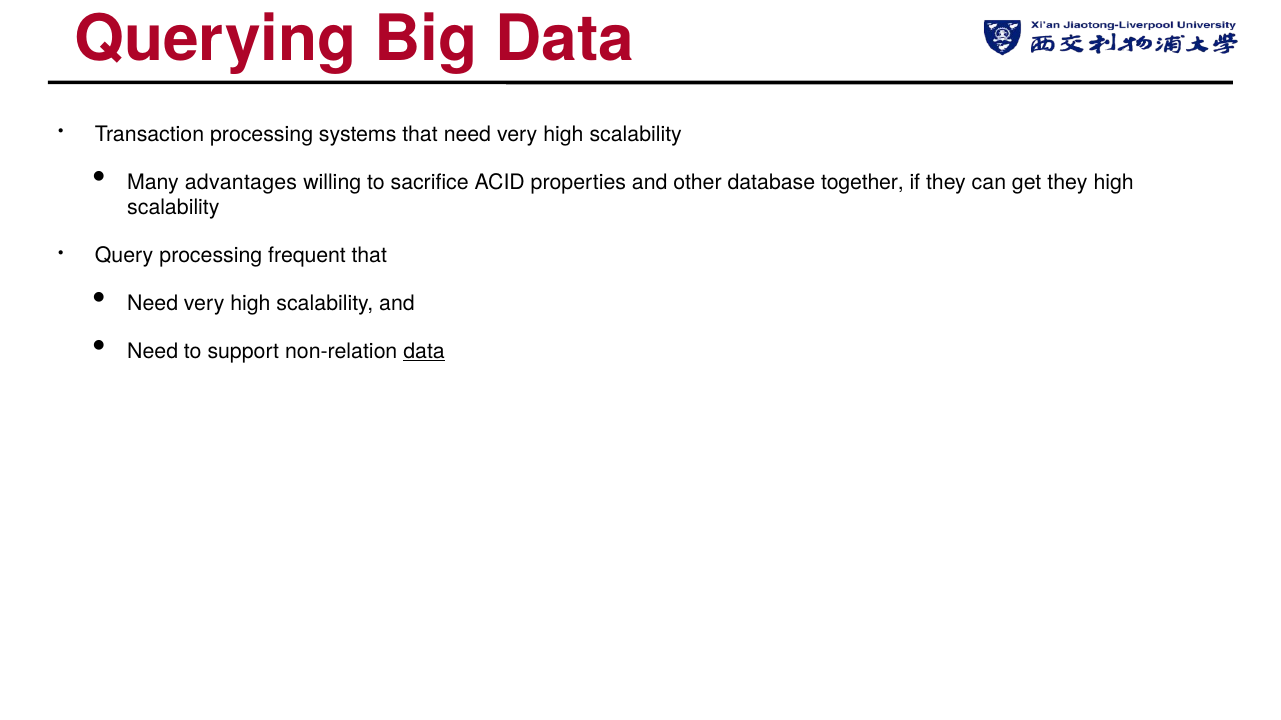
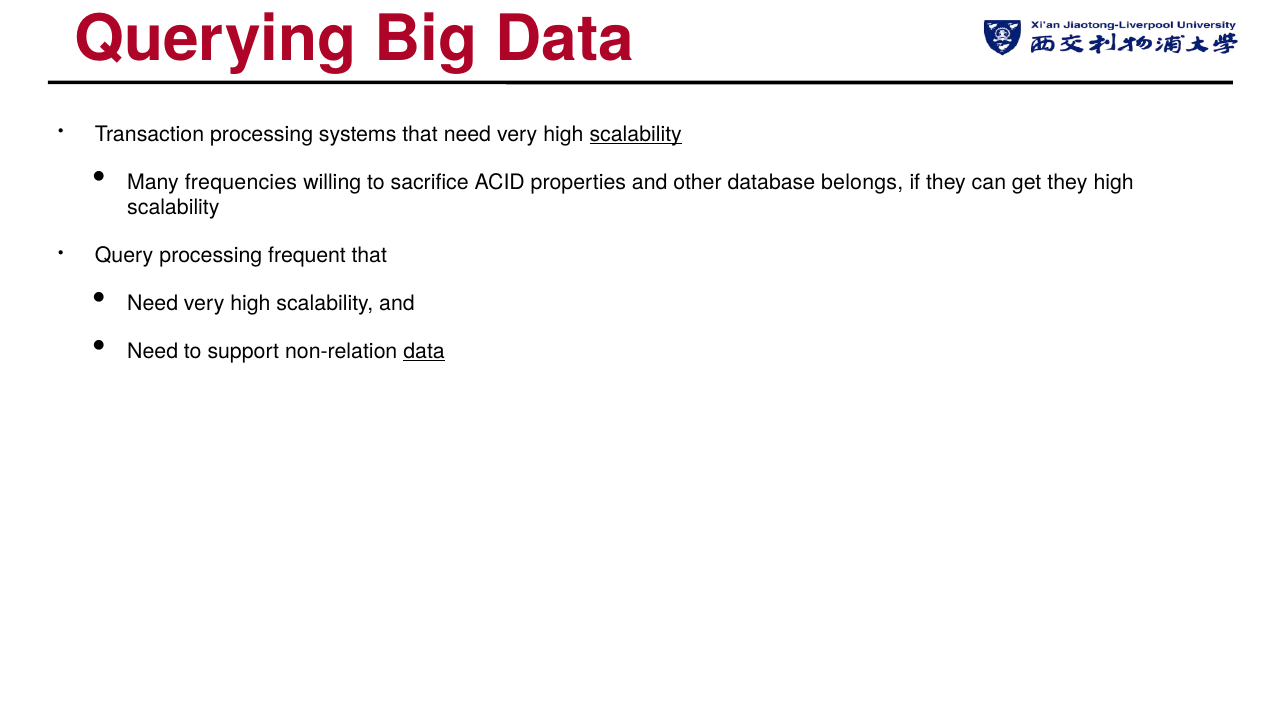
scalability underline: none -> present (636, 135)
advantages: advantages -> frequencies (241, 182)
together: together -> belongs (862, 182)
